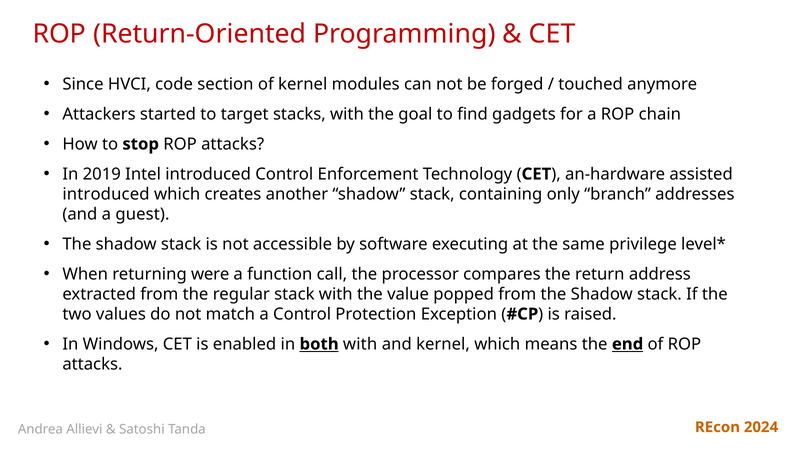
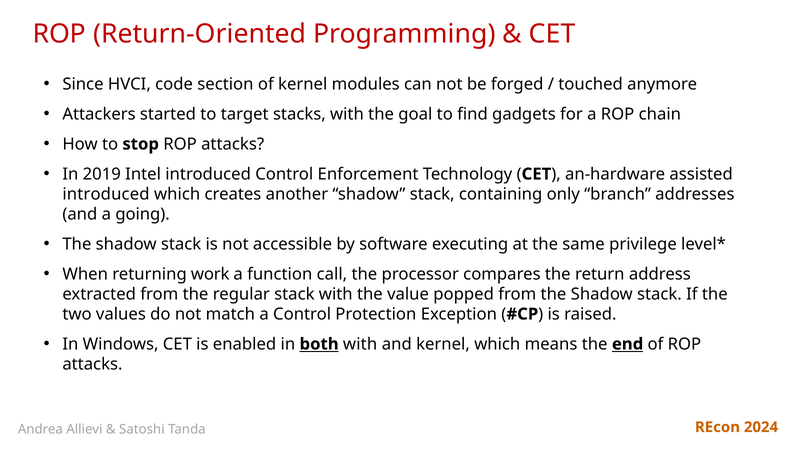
guest: guest -> going (143, 214)
were: were -> work (210, 274)
